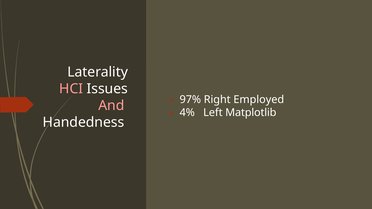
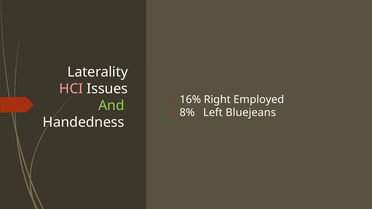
97%: 97% -> 16% (190, 100)
And colour: pink -> light green (111, 106)
4%: 4% -> 8% (187, 113)
Matplotlib: Matplotlib -> Bluejeans (251, 113)
